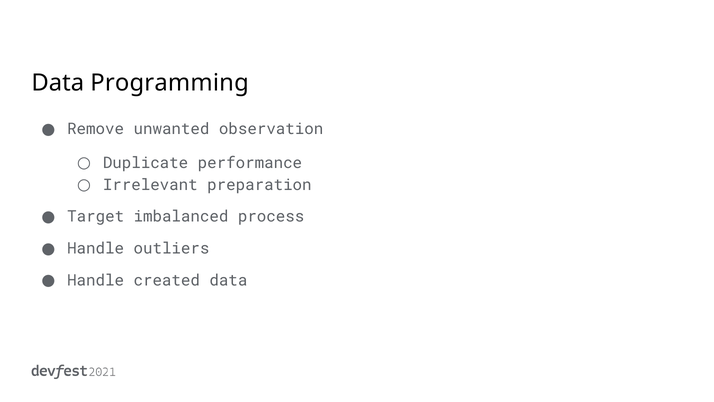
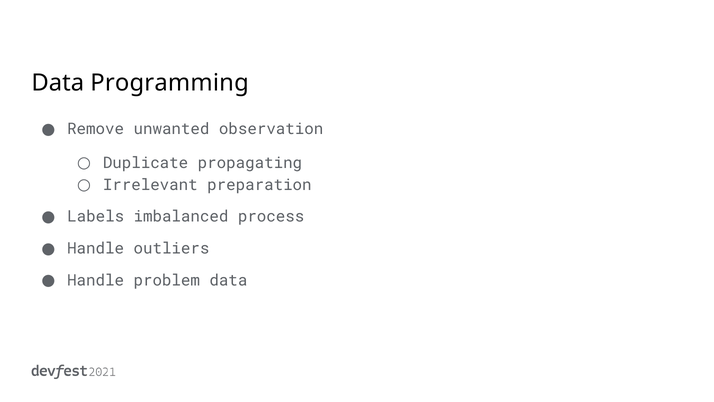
performance: performance -> propagating (250, 163)
Target: Target -> Labels (96, 217)
created: created -> problem (167, 280)
